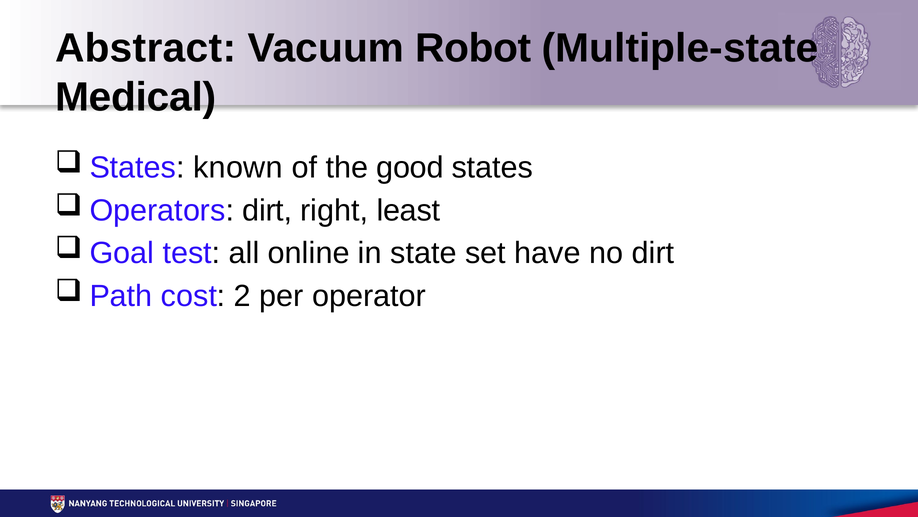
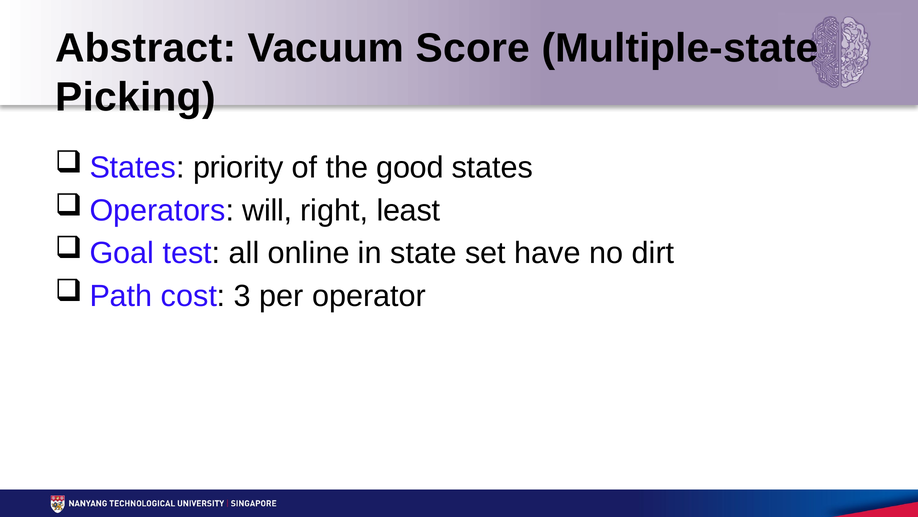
Robot: Robot -> Score (473, 48)
Medical: Medical -> Picking (135, 97)
known: known -> priority (238, 167)
dirt: dirt -> will (267, 210)
2: 2 -> 3 (242, 296)
